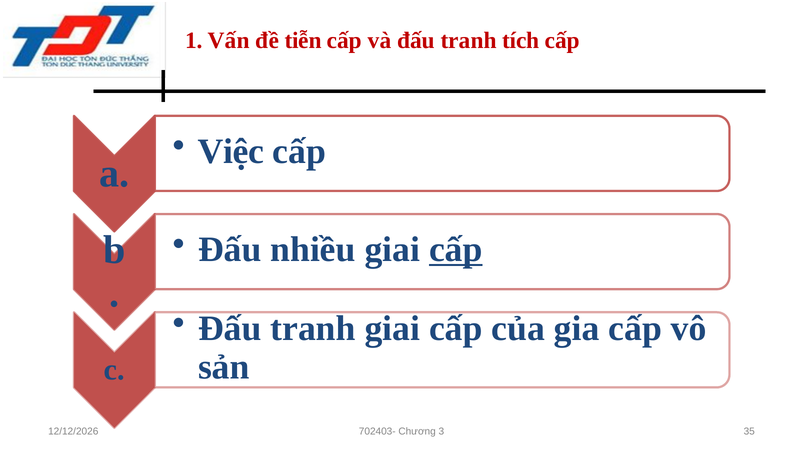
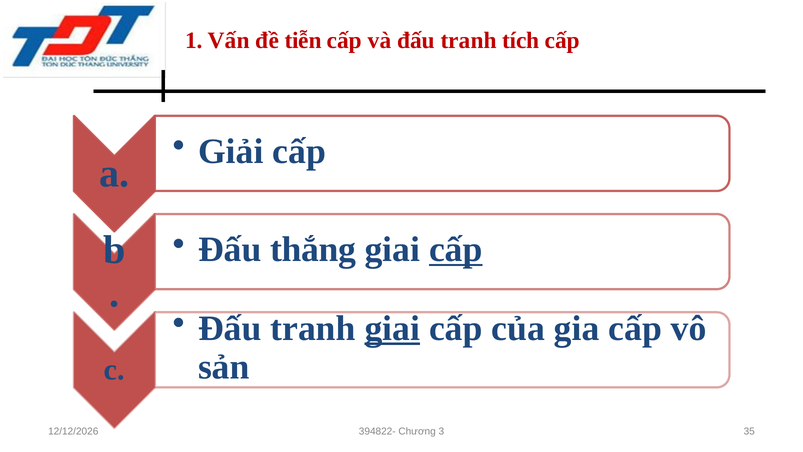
Việc: Việc -> Giải (231, 151)
nhiều: nhiều -> thắng (313, 249)
giai underline: none -> present (392, 328)
702403-: 702403- -> 394822- (377, 431)
